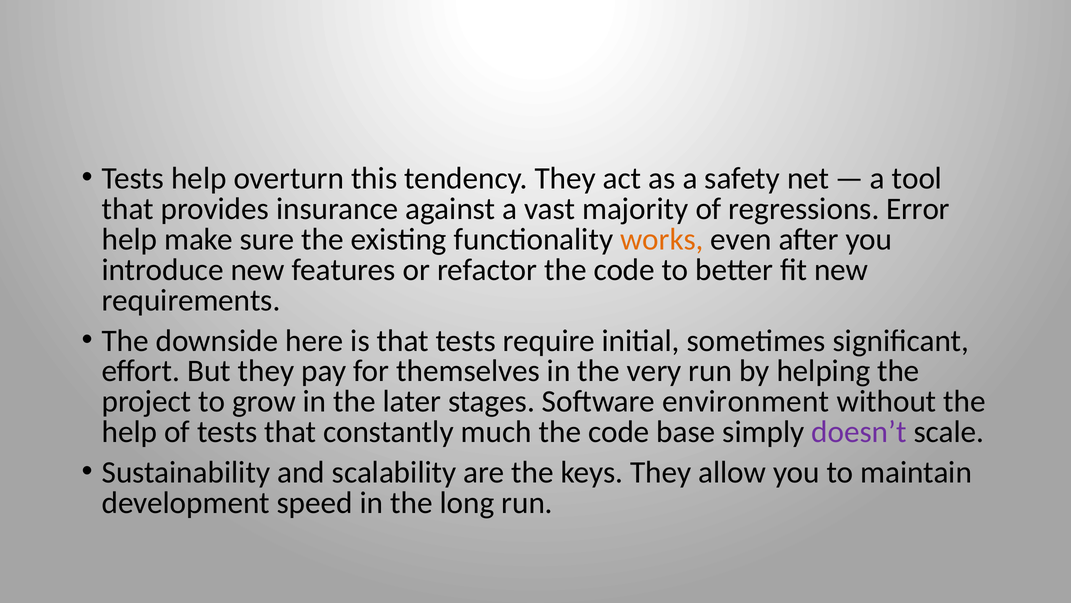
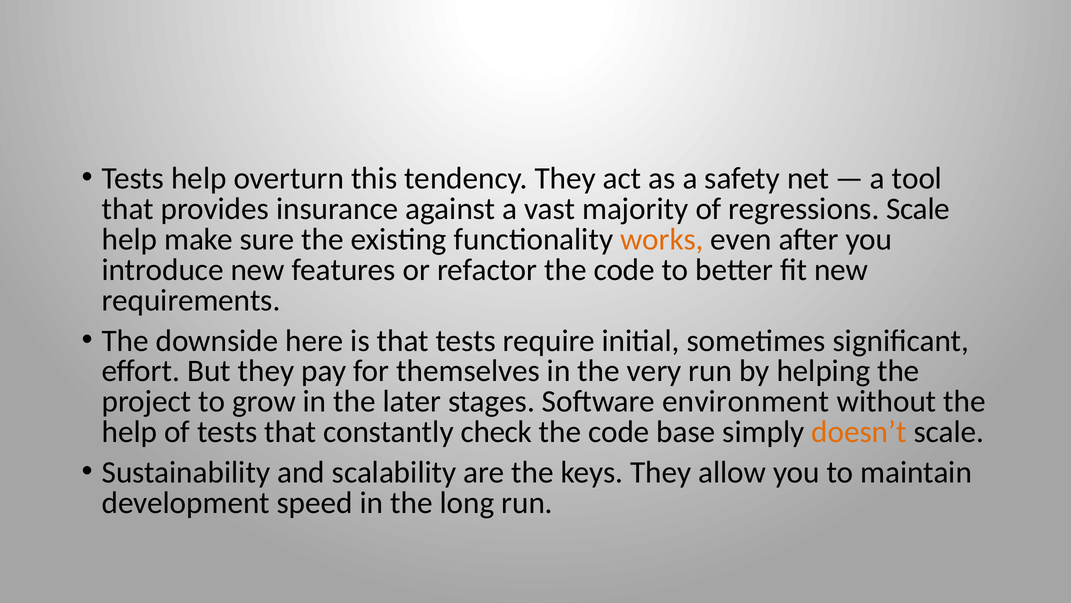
regressions Error: Error -> Scale (918, 209)
much: much -> check (496, 432)
doesn’t colour: purple -> orange (859, 432)
